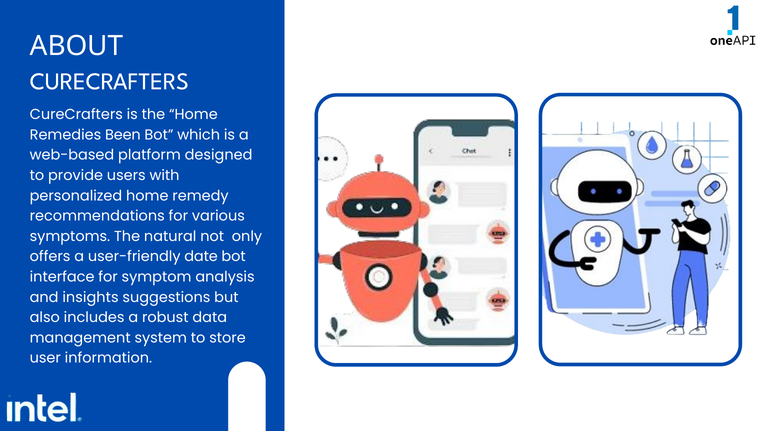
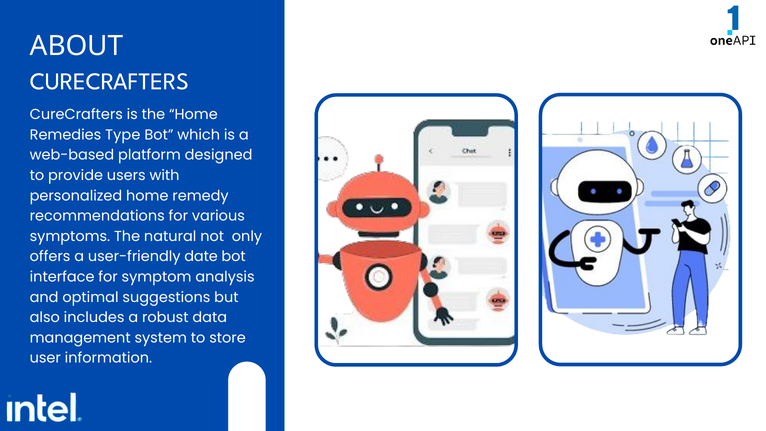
Been: Been -> Type (123, 135)
insights: insights -> optimal (90, 297)
